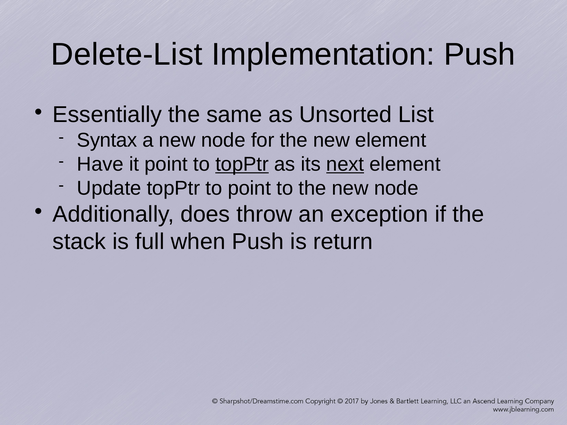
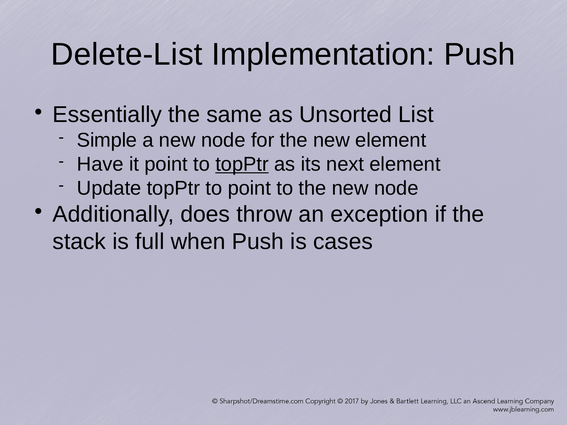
Syntax: Syntax -> Simple (107, 140)
next underline: present -> none (345, 164)
return: return -> cases (343, 242)
